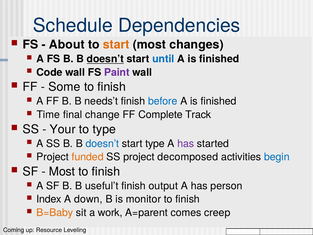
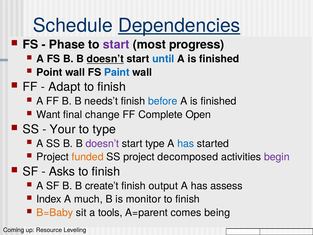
Dependencies underline: none -> present (179, 26)
About: About -> Phase (67, 45)
start colour: orange -> purple (116, 45)
changes: changes -> progress (197, 45)
Code: Code -> Point (49, 72)
Paint colour: purple -> blue (117, 72)
Some: Some -> Adapt (64, 87)
Time: Time -> Want (48, 115)
Track: Track -> Open (198, 115)
doesn’t colour: blue -> purple (102, 143)
has colour: purple -> blue (186, 143)
begin colour: blue -> purple (277, 157)
Most: Most -> Asks (62, 171)
useful’t: useful’t -> create’t (102, 186)
person: person -> assess (227, 186)
down: down -> much (88, 199)
work: work -> tools (110, 212)
creep: creep -> being (217, 212)
